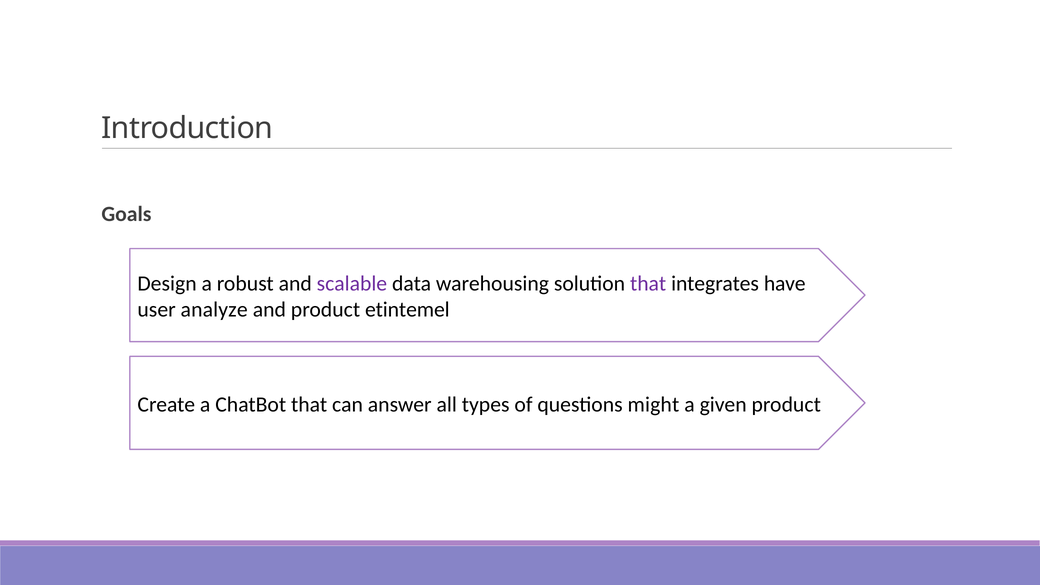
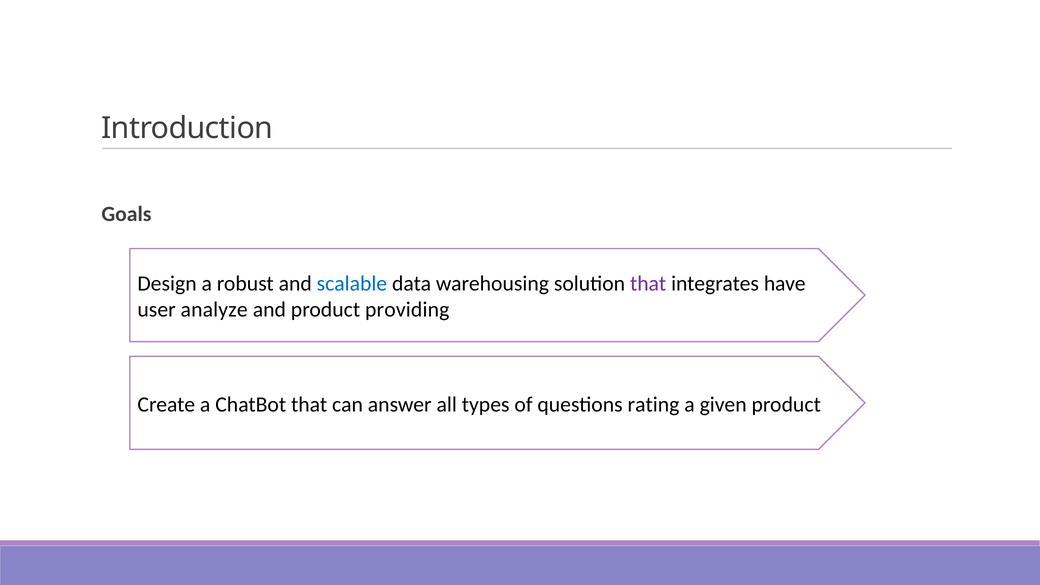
scalable colour: purple -> blue (352, 284)
etintemel: etintemel -> providing (407, 310)
might: might -> rating (653, 404)
